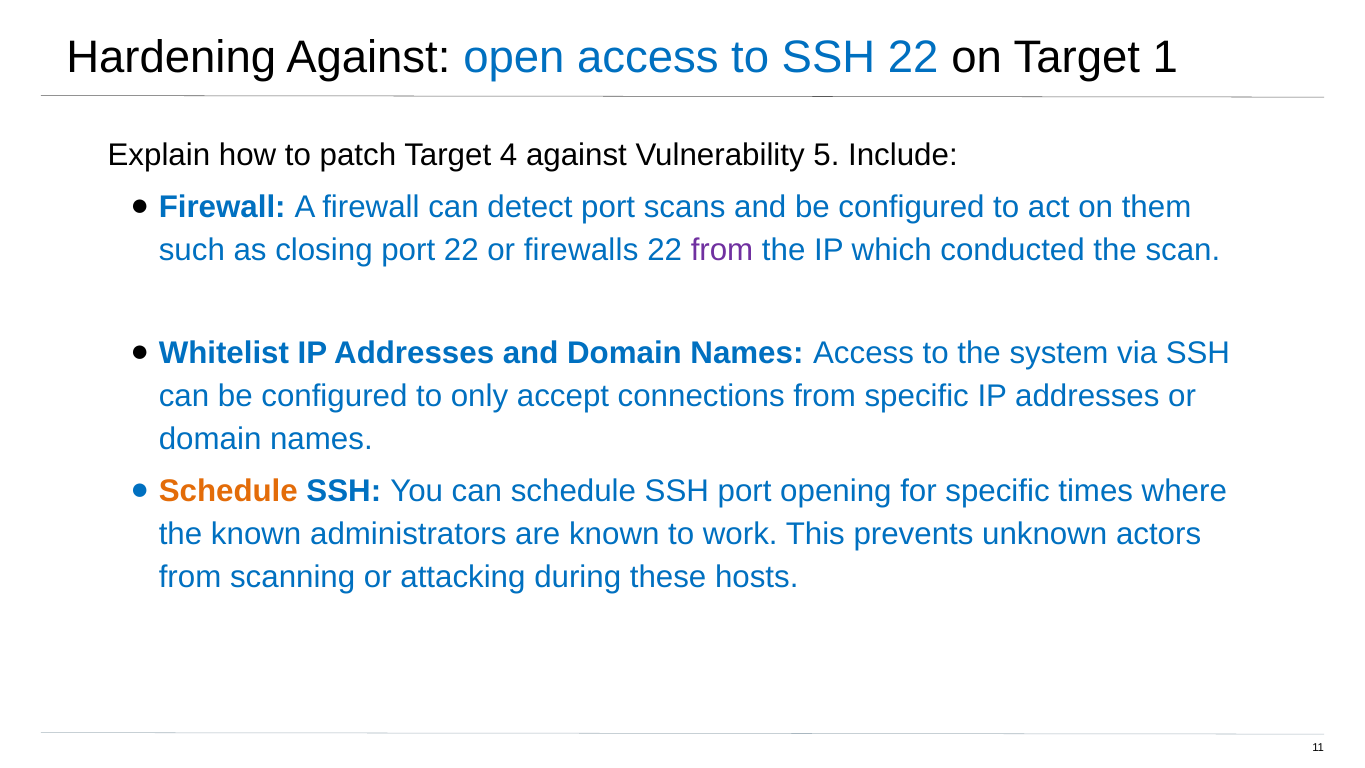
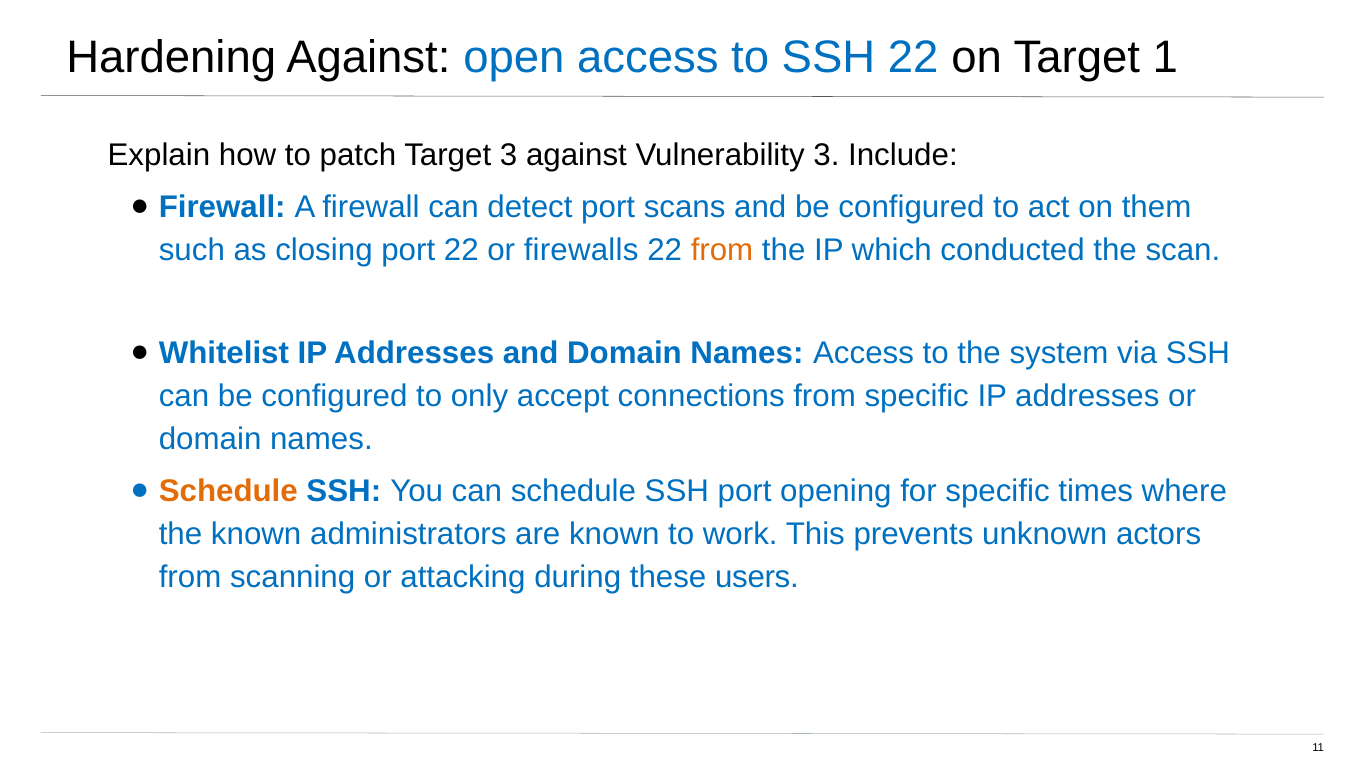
Target 4: 4 -> 3 (509, 155)
Vulnerability 5: 5 -> 3 (826, 155)
from colour: purple -> orange (722, 250)
hosts: hosts -> users (757, 578)
